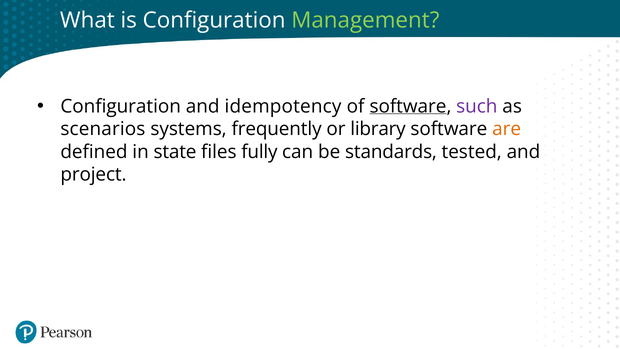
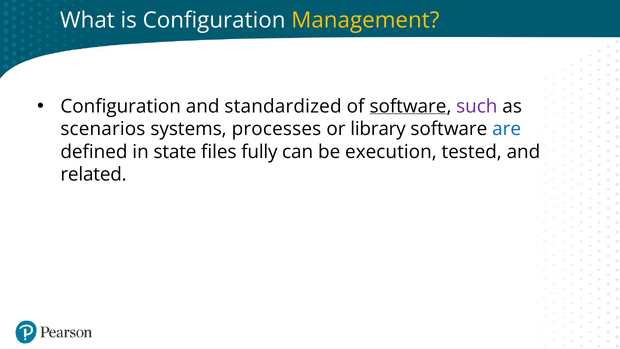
Management colour: light green -> yellow (365, 21)
idempotency: idempotency -> standardized (283, 106)
frequently: frequently -> processes (276, 129)
are colour: orange -> blue (507, 129)
standards: standards -> execution (391, 152)
project: project -> related (94, 175)
